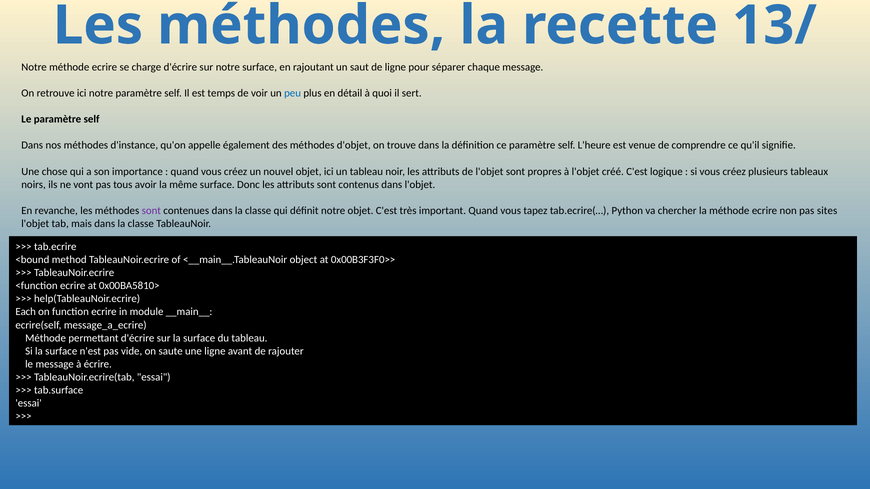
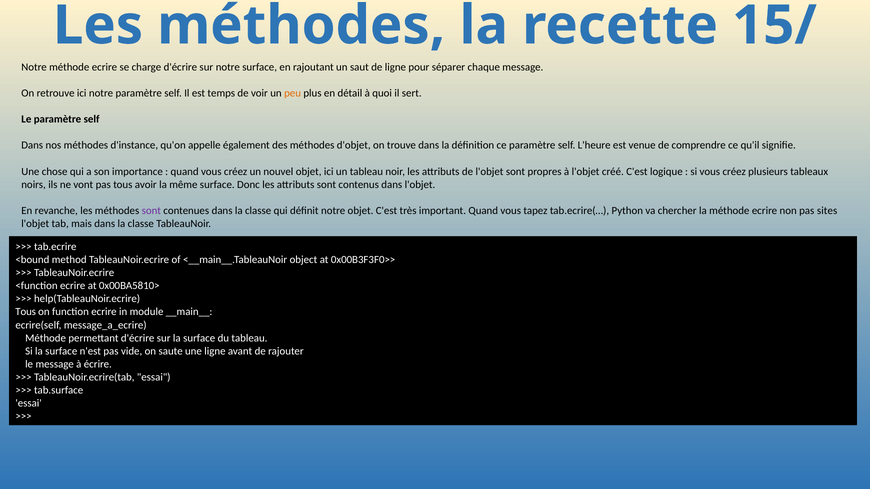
13/: 13/ -> 15/ (774, 25)
peu colour: blue -> orange (293, 93)
Each: Each -> Tous (26, 312)
